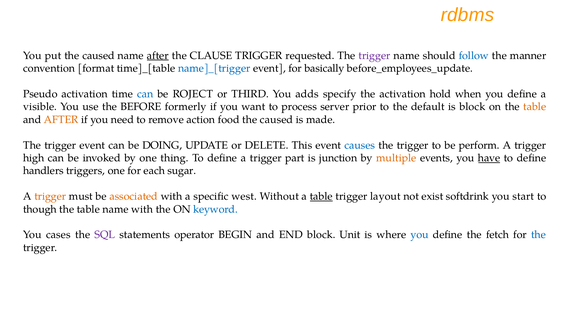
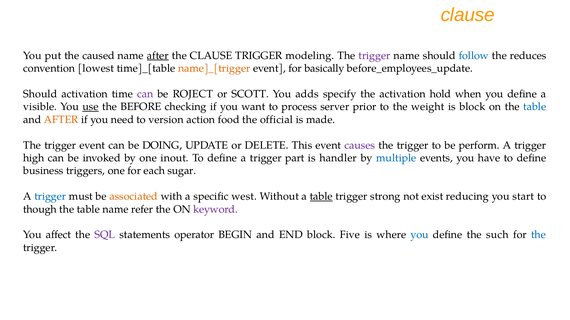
rdbms: rdbms -> clause (468, 15)
requested: requested -> modeling (310, 56)
manner: manner -> reduces (528, 56)
format: format -> lowest (96, 68)
name]_[trigger colour: blue -> orange (214, 68)
Pseudo: Pseudo -> Should (40, 94)
can colour: blue -> purple (145, 94)
THIRD: THIRD -> SCOTT (250, 94)
use underline: none -> present (90, 107)
formerly: formerly -> checking (186, 107)
default: default -> weight (428, 107)
table colour: orange -> blue (535, 107)
remove: remove -> version (166, 120)
caused: caused -> official (277, 120)
causes colour: blue -> purple (360, 145)
thing: thing -> inout (175, 158)
junction: junction -> handler (338, 158)
multiple colour: orange -> blue (396, 158)
have underline: present -> none (489, 158)
handlers: handlers -> business (43, 171)
trigger colour: orange -> blue (50, 197)
layout: layout -> strong (385, 197)
softdrink: softdrink -> reducing (467, 197)
name with: with -> refer (142, 210)
keyword colour: blue -> purple (215, 210)
cases: cases -> affect (58, 235)
Unit: Unit -> Five (350, 235)
fetch: fetch -> such (497, 235)
